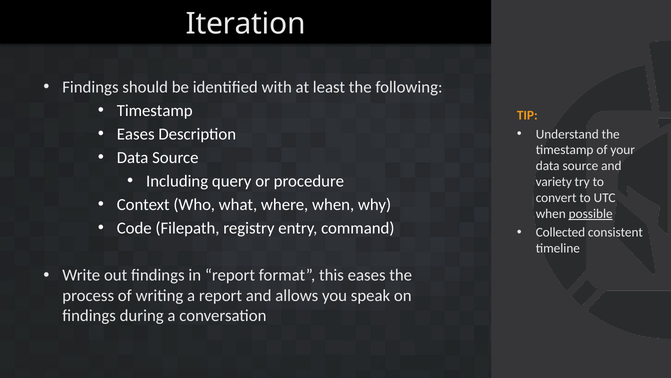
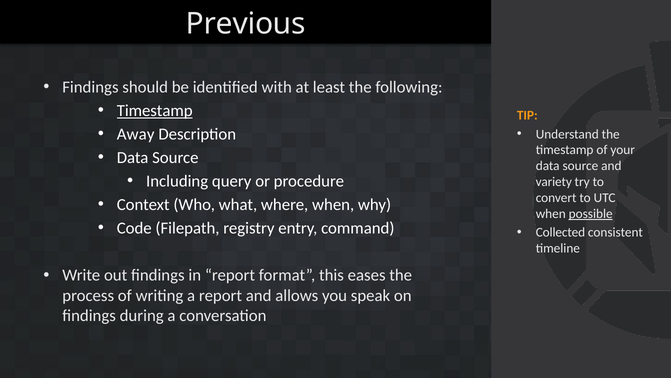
Iteration: Iteration -> Previous (246, 24)
Timestamp underline: none -> present (155, 111)
Eases: Eases -> Away (136, 134)
